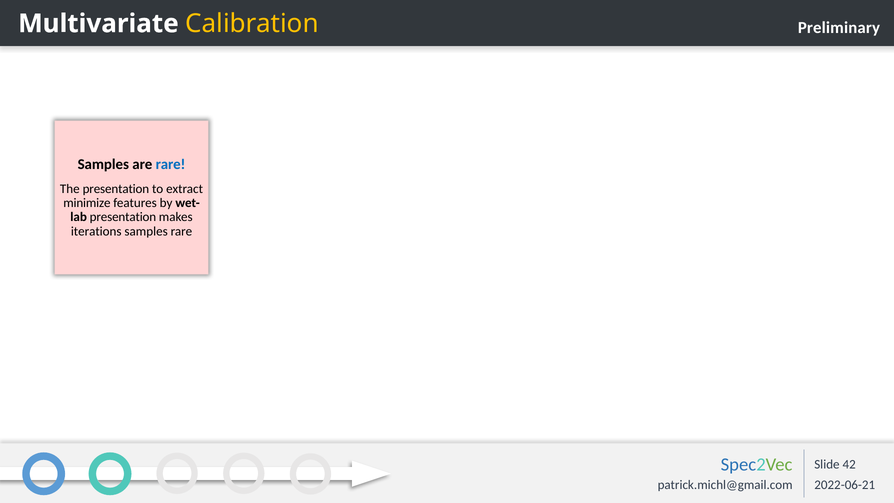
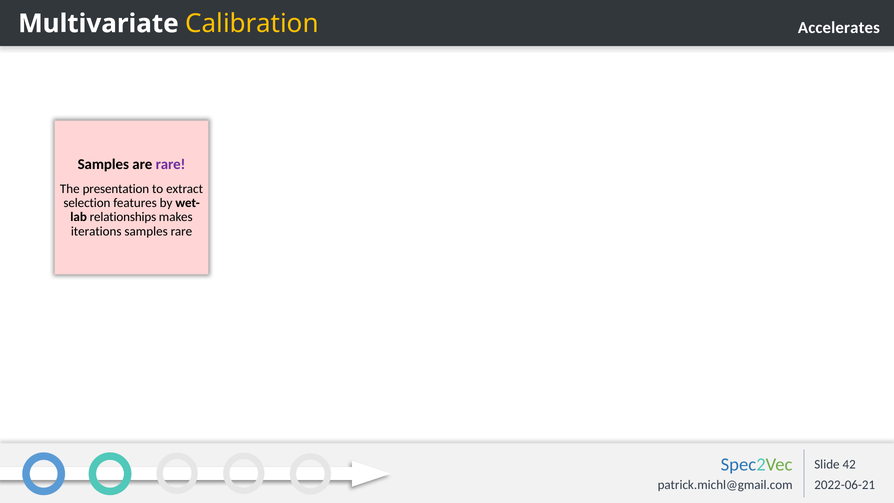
Preliminary: Preliminary -> Accelerates (839, 28)
rare colour: blue -> purple (171, 164)
minimize: minimize -> selection (87, 203)
presentation: presentation -> relationships (123, 217)
